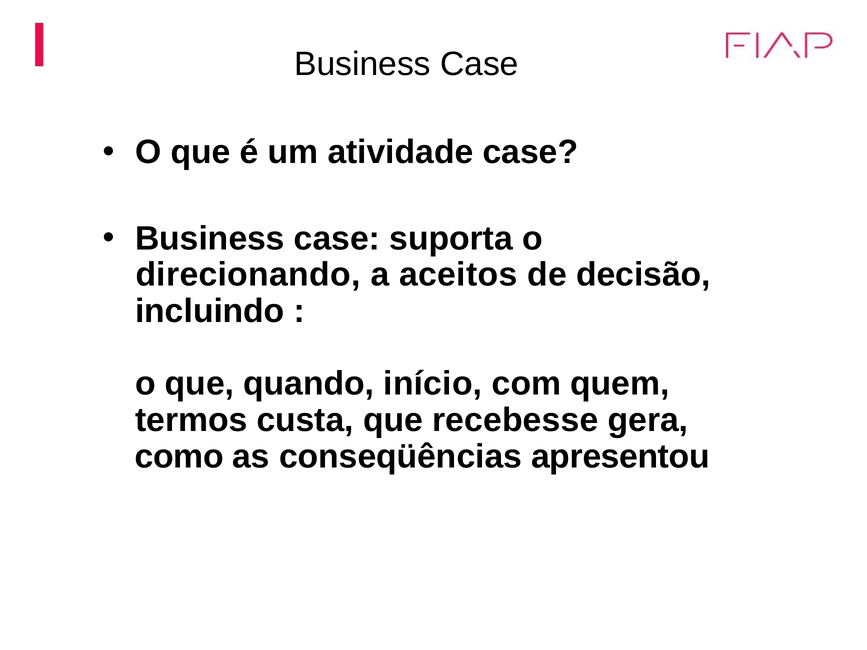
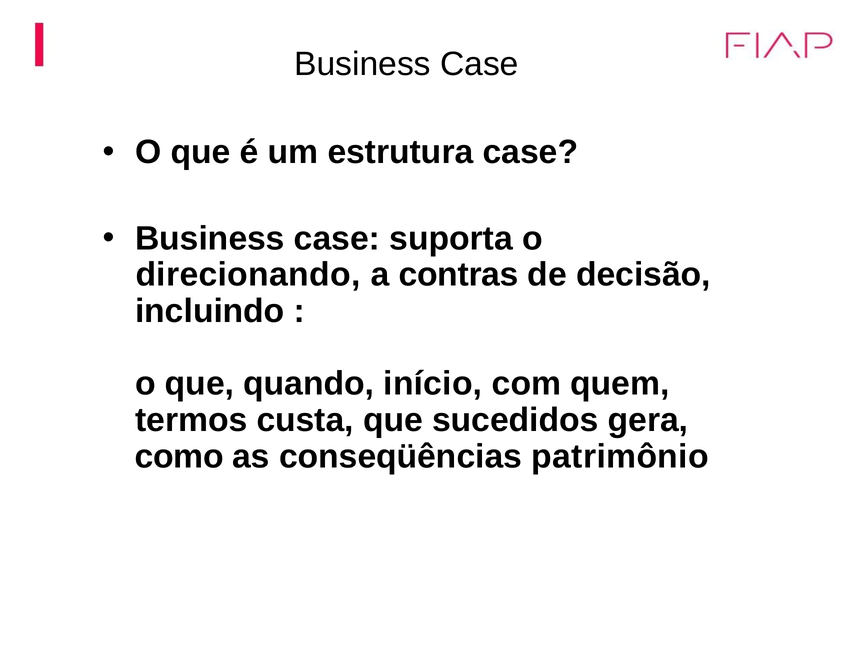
atividade: atividade -> estrutura (400, 152)
aceitos: aceitos -> contras (459, 275)
recebesse: recebesse -> sucedidos (515, 420)
apresentou: apresentou -> patrimônio (620, 457)
